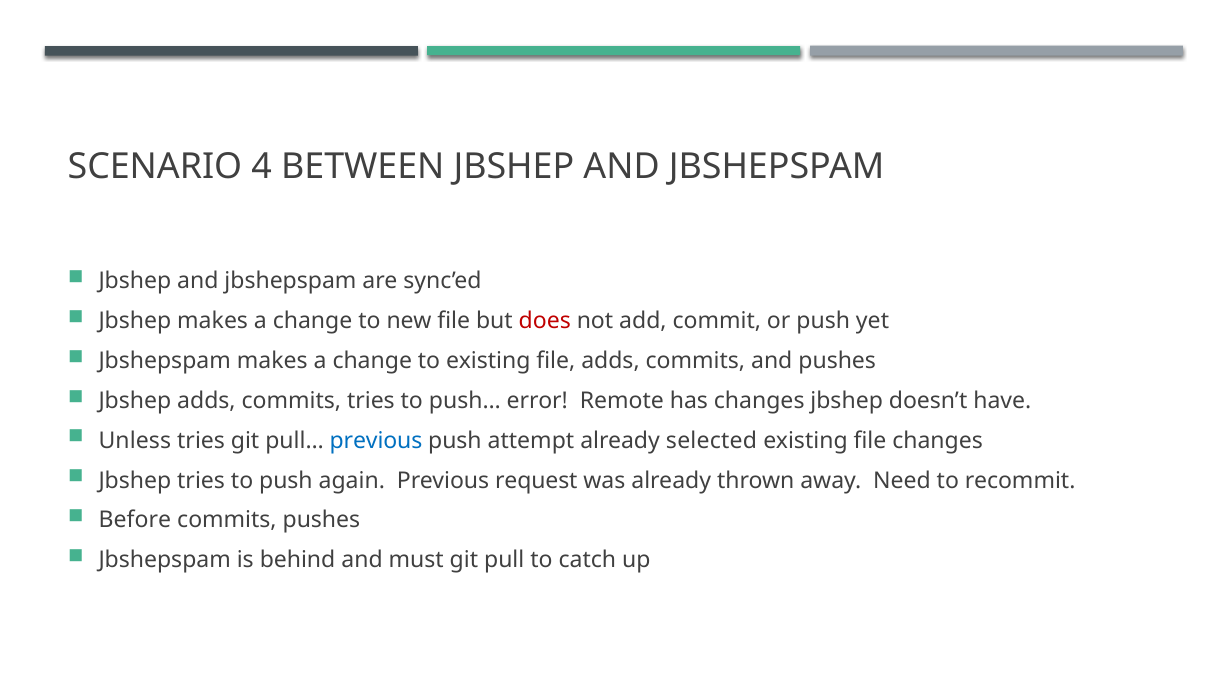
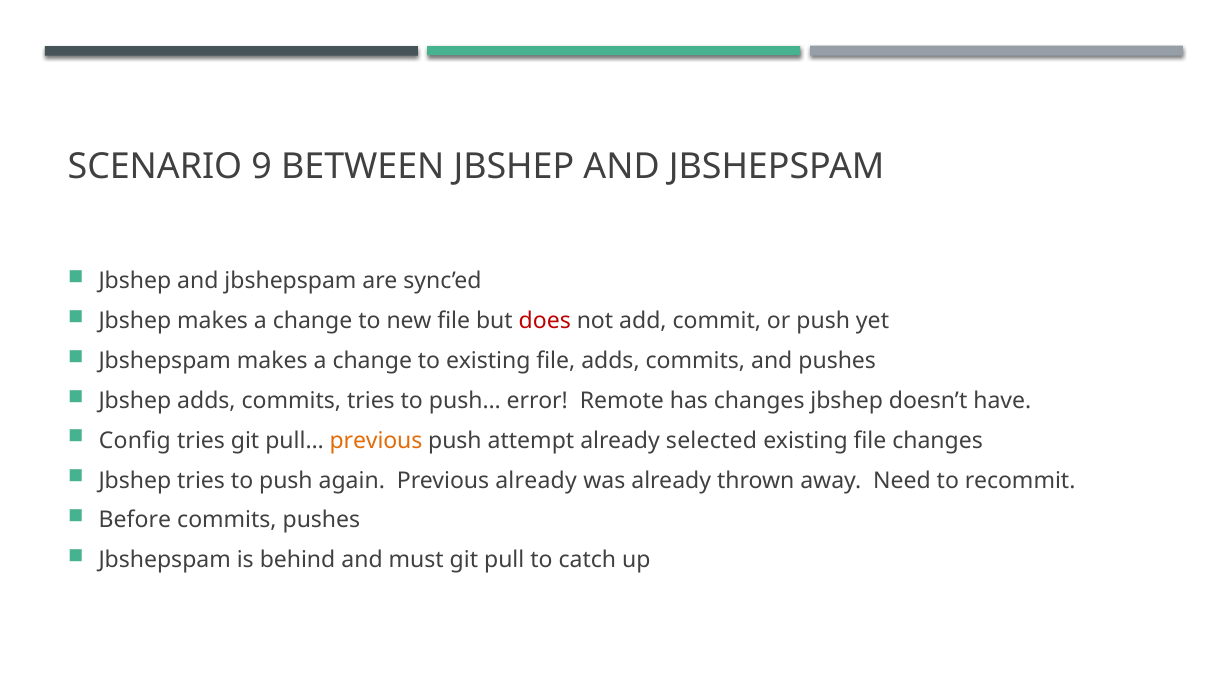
4: 4 -> 9 (262, 167)
Unless: Unless -> Config (135, 440)
previous colour: blue -> orange (376, 440)
Previous request: request -> already (536, 480)
